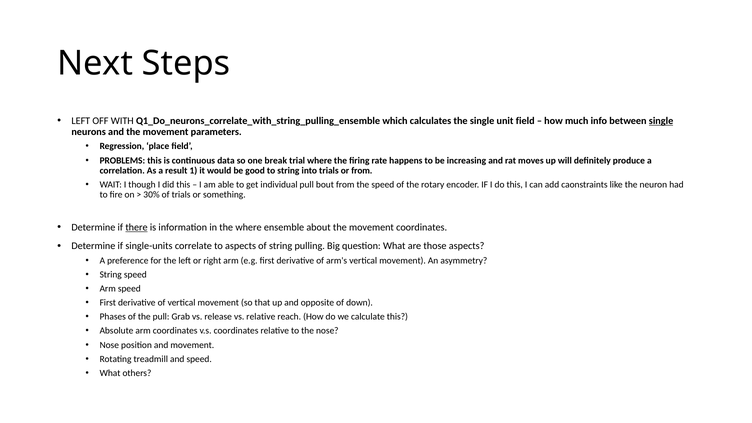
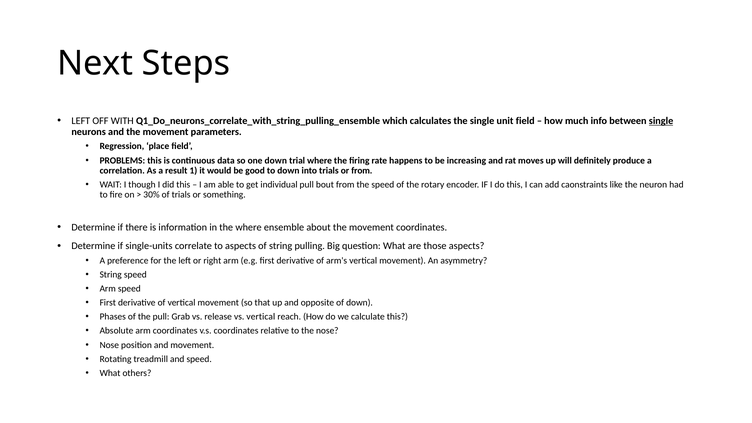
one break: break -> down (276, 160)
to string: string -> down (288, 171)
there underline: present -> none (137, 227)
vs relative: relative -> vertical (261, 317)
